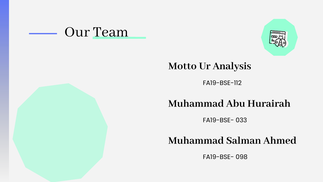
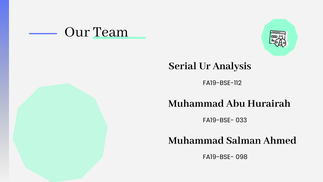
Motto: Motto -> Serial (183, 66)
